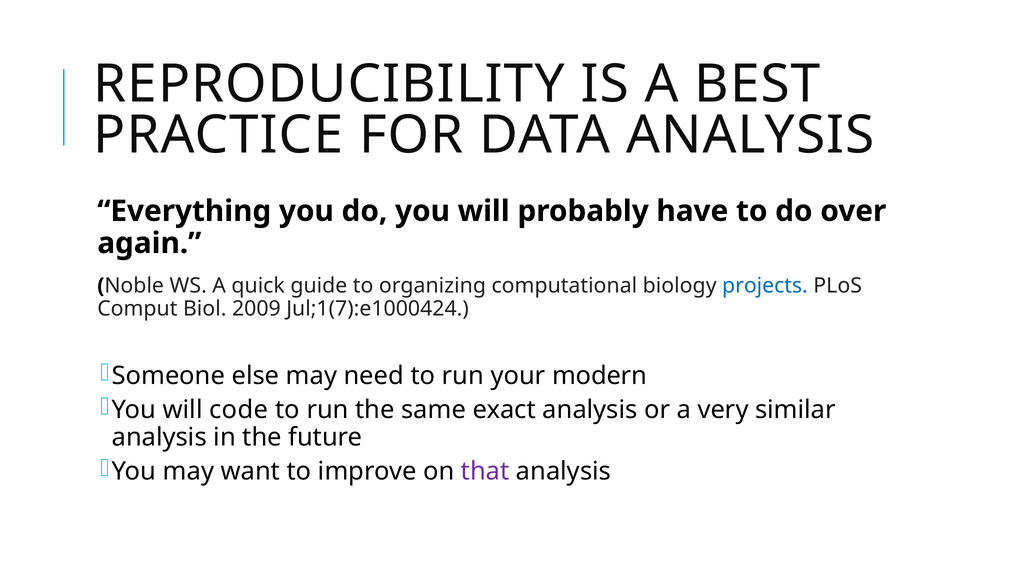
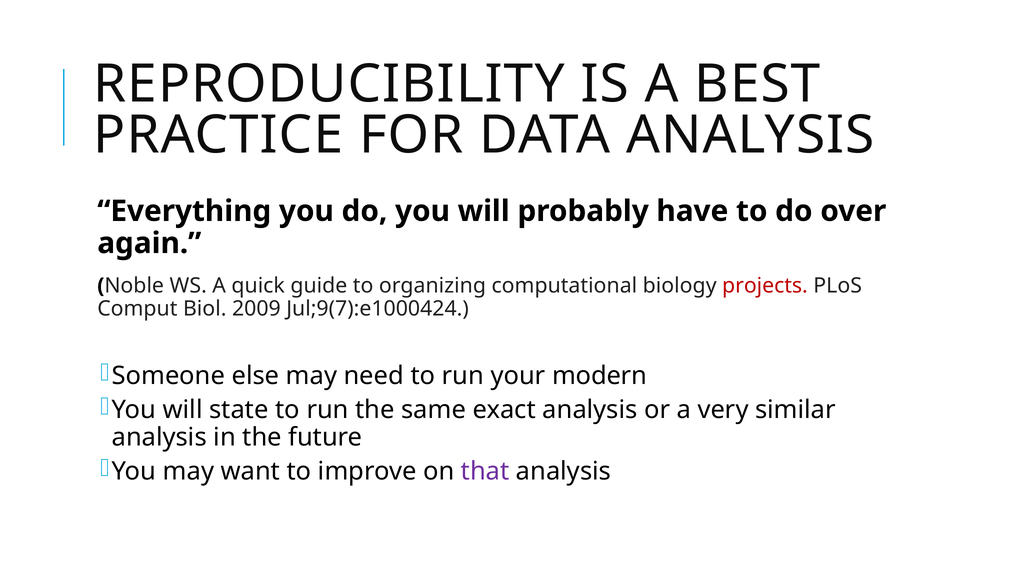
projects colour: blue -> red (765, 286)
Jul;1(7):e1000424: Jul;1(7):e1000424 -> Jul;9(7):e1000424 (378, 309)
code: code -> state (239, 410)
